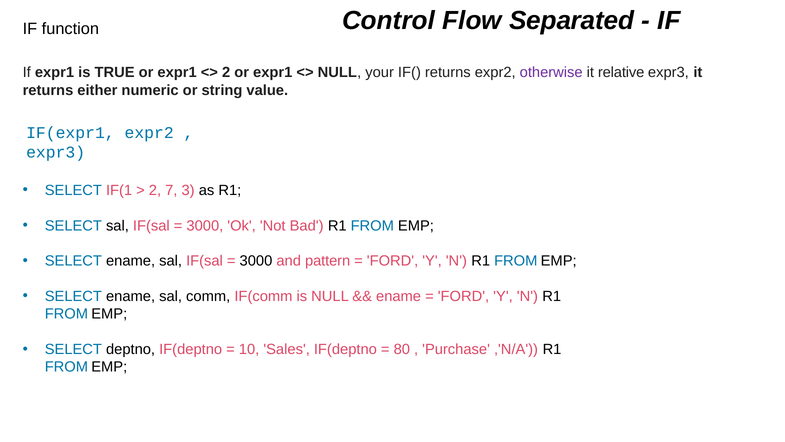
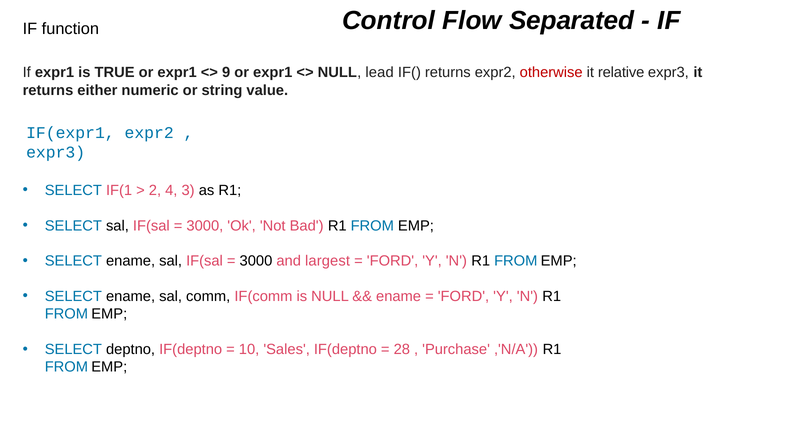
2: 2 -> 9 (226, 73)
your: your -> lead (380, 73)
otherwise colour: purple -> red (551, 73)
7: 7 -> 4 (171, 190)
pattern: pattern -> largest (328, 261)
80: 80 -> 28 (402, 349)
